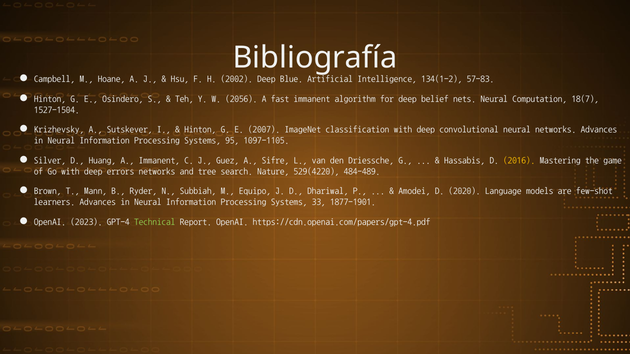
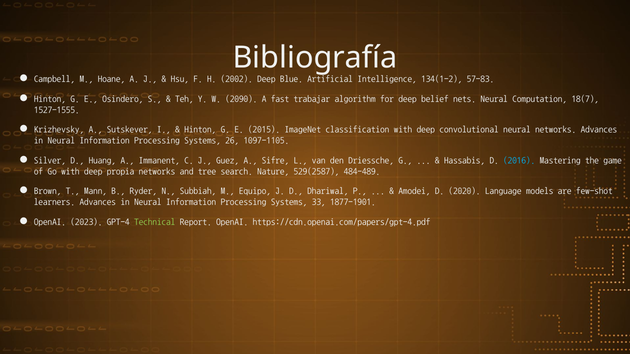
2056: 2056 -> 2090 (241, 99)
fast immanent: immanent -> trabajar (312, 99)
1527-1504: 1527-1504 -> 1527-1555 (57, 110)
2007: 2007 -> 2015 (264, 130)
95: 95 -> 26 (232, 141)
2016 colour: yellow -> light blue (519, 160)
errors: errors -> propia (121, 171)
529(4220: 529(4220 -> 529(2587 (316, 171)
